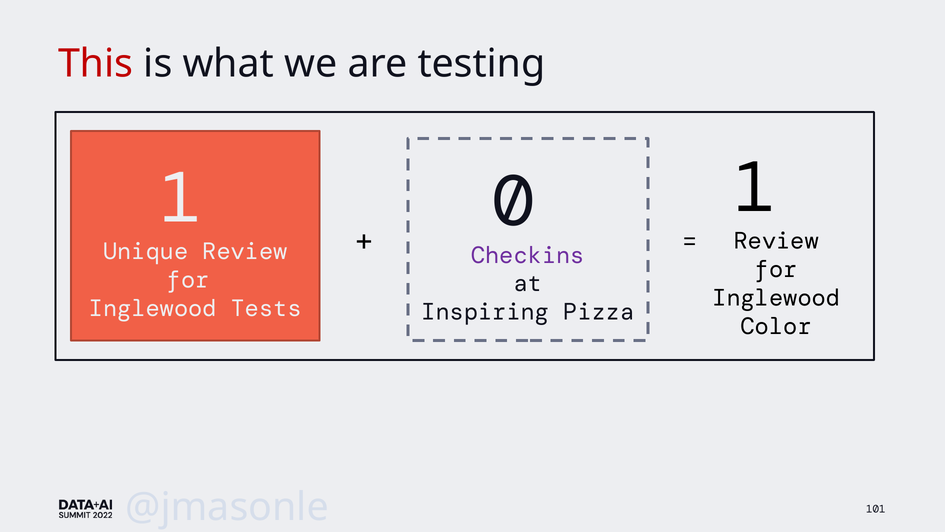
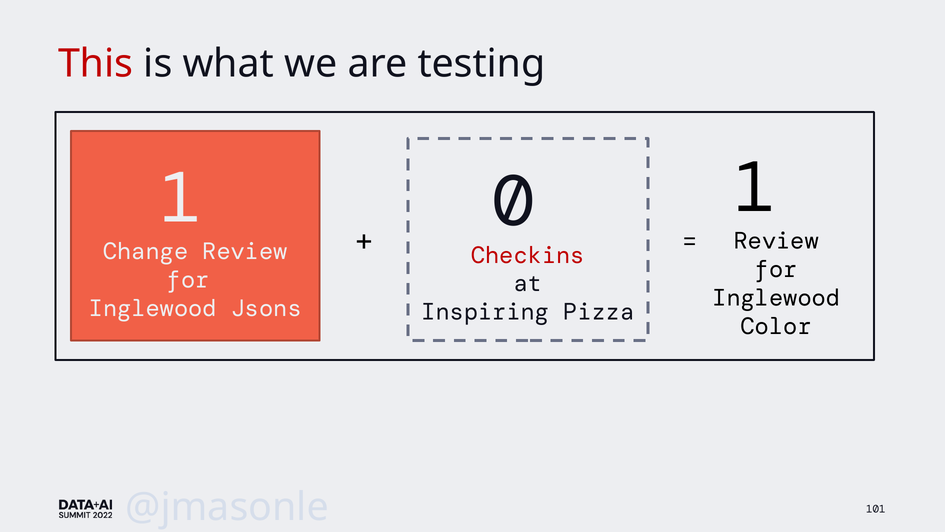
Unique: Unique -> Change (146, 251)
Checkins colour: purple -> red (528, 255)
Tests: Tests -> Jsons (266, 308)
